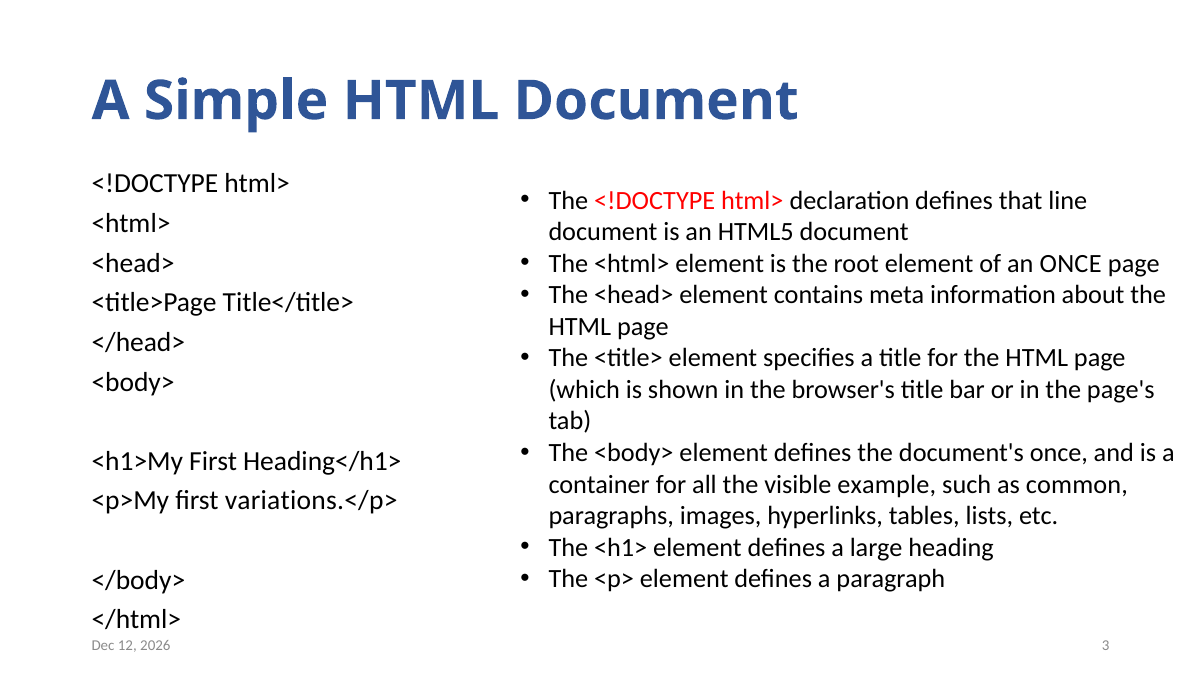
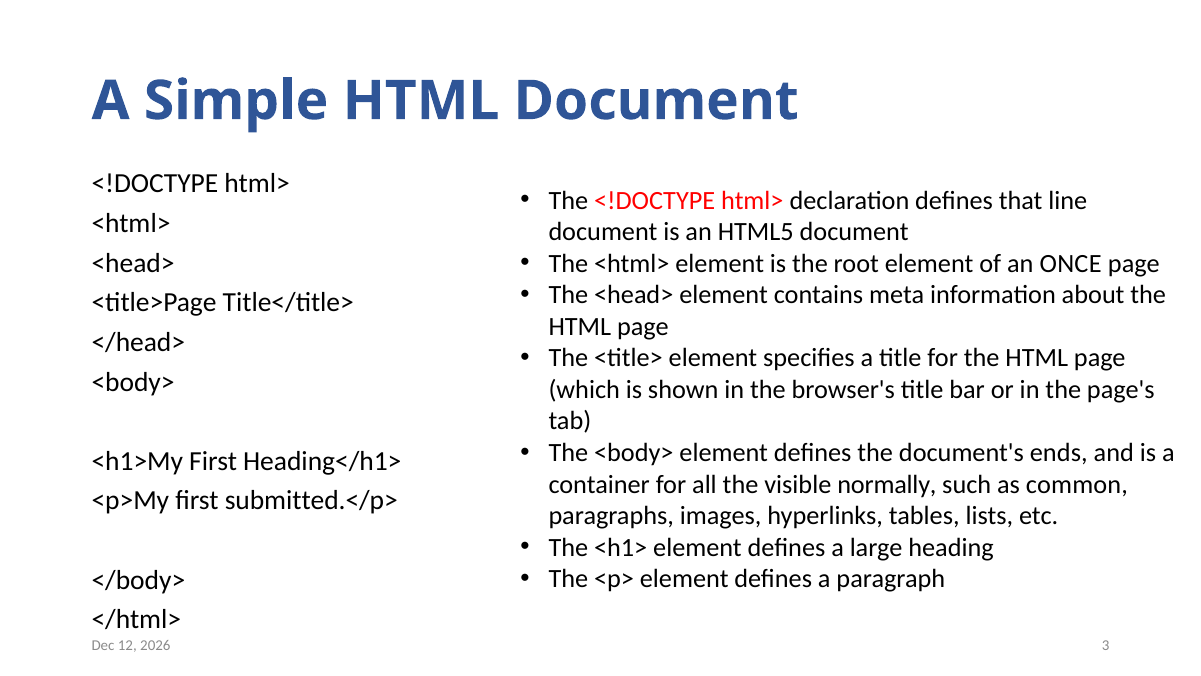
document's once: once -> ends (1059, 453)
example: example -> normally (887, 484)
variations.</p>: variations.</p> -> submitted.</p> (311, 501)
